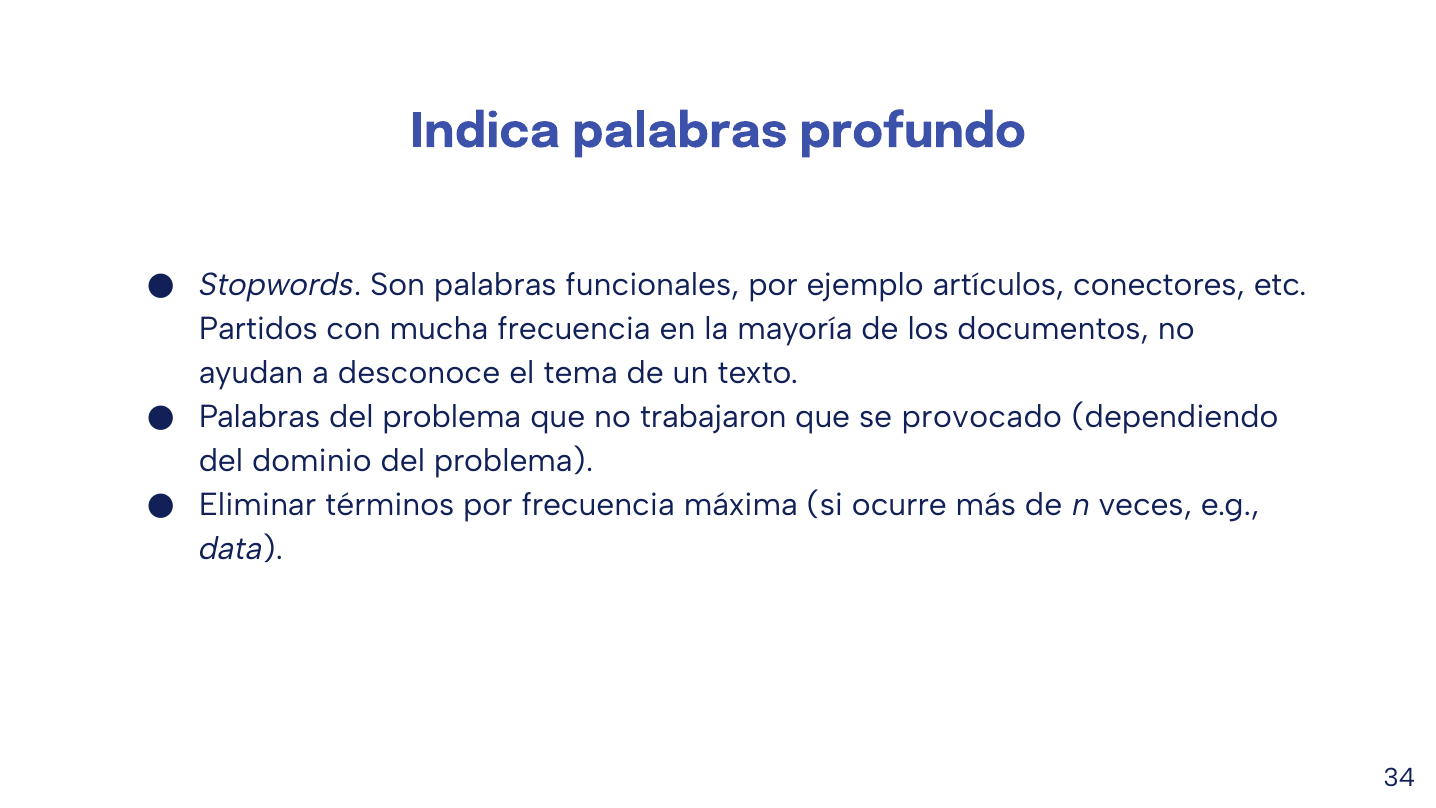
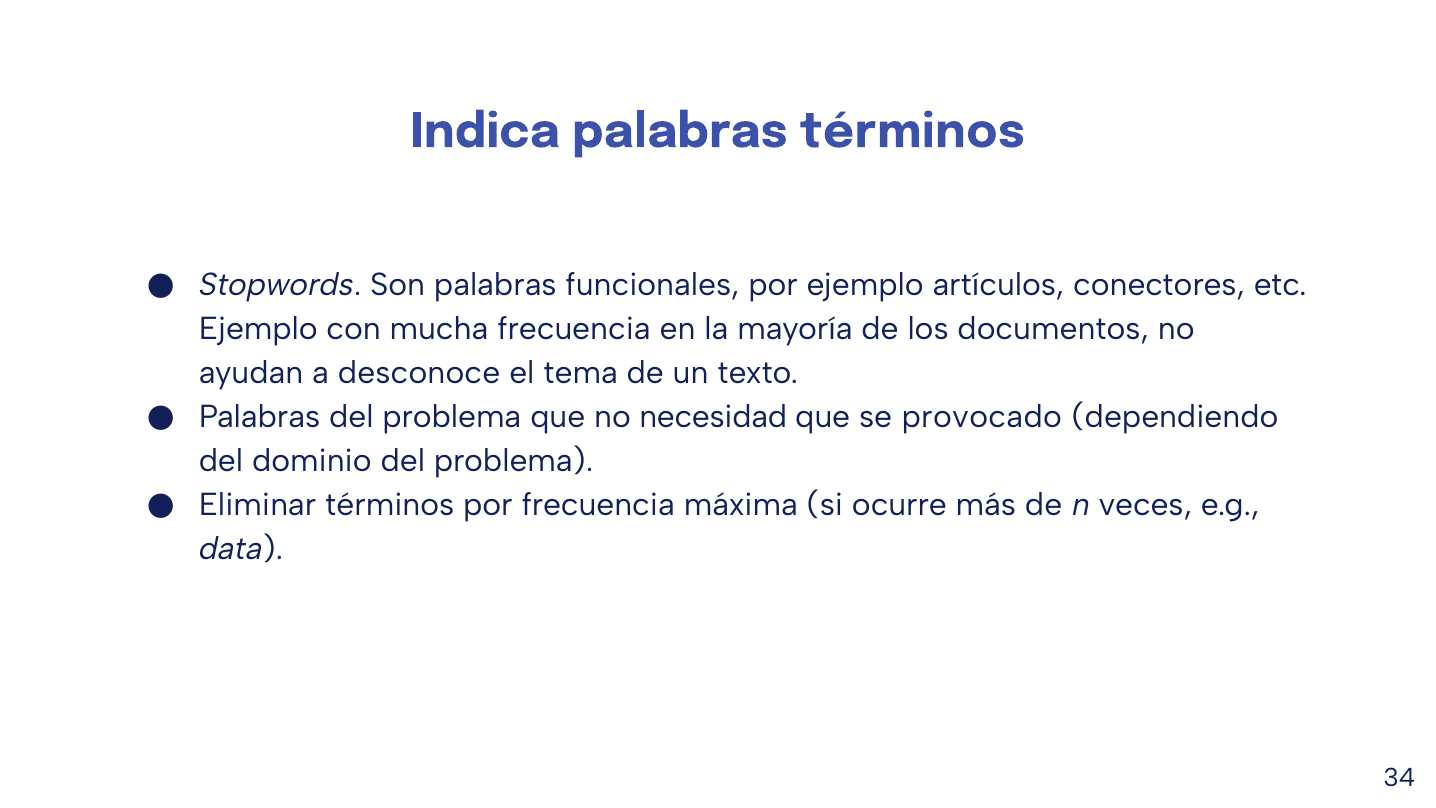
palabras profundo: profundo -> términos (912, 131)
Partidos: Partidos -> Ejemplo (258, 329)
trabajaron: trabajaron -> necesidad (713, 417)
